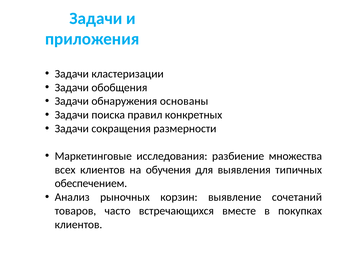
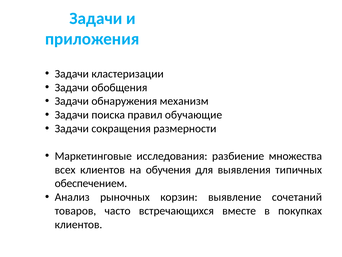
основаны: основаны -> механизм (184, 101)
конкретных: конкретных -> обучающие (194, 115)
